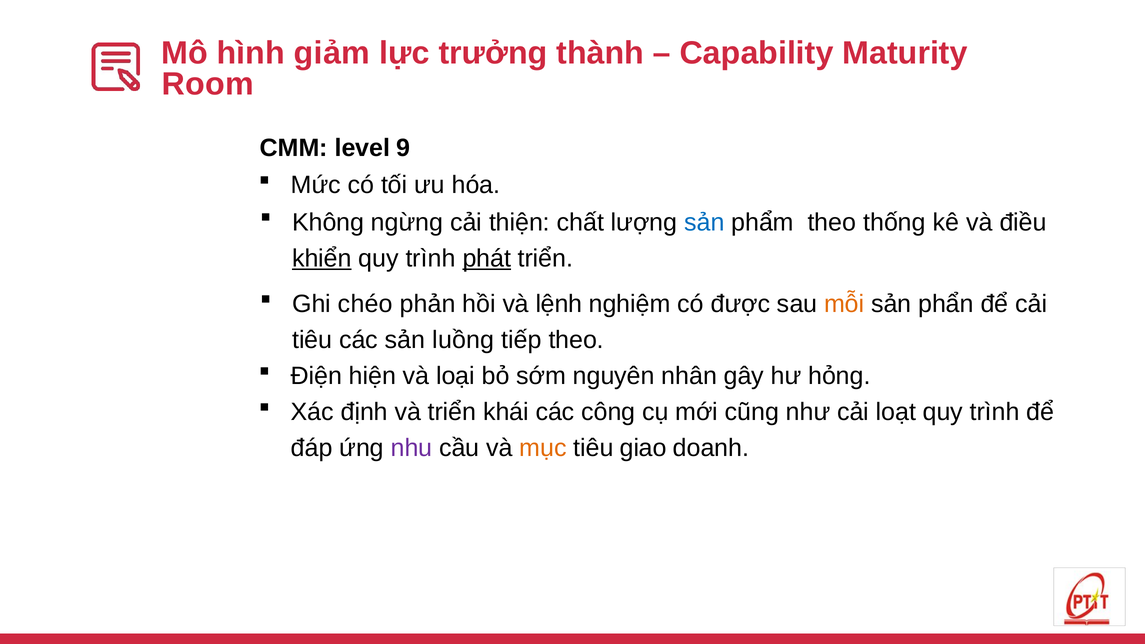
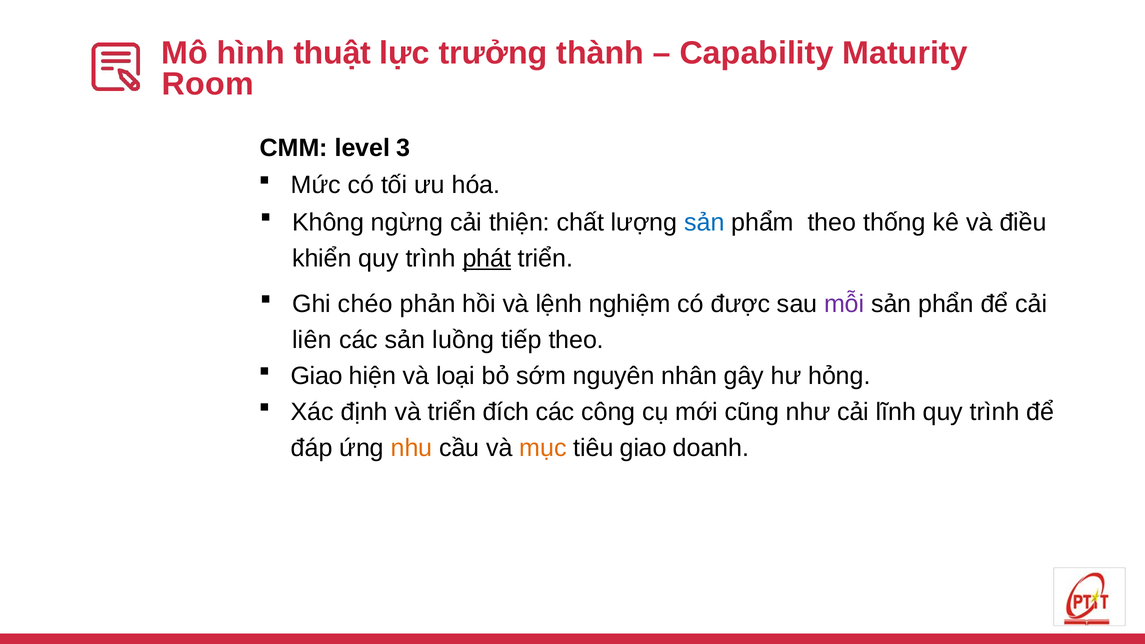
giảm: giảm -> thuật (332, 53)
9: 9 -> 3 (403, 148)
khiển underline: present -> none (322, 258)
mỗi colour: orange -> purple (844, 304)
tiêu: tiêu -> liên (312, 340)
Điện: Điện -> Giao (317, 376)
khái: khái -> đích (506, 412)
loạt: loạt -> lĩnh (896, 412)
nhu colour: purple -> orange (412, 448)
